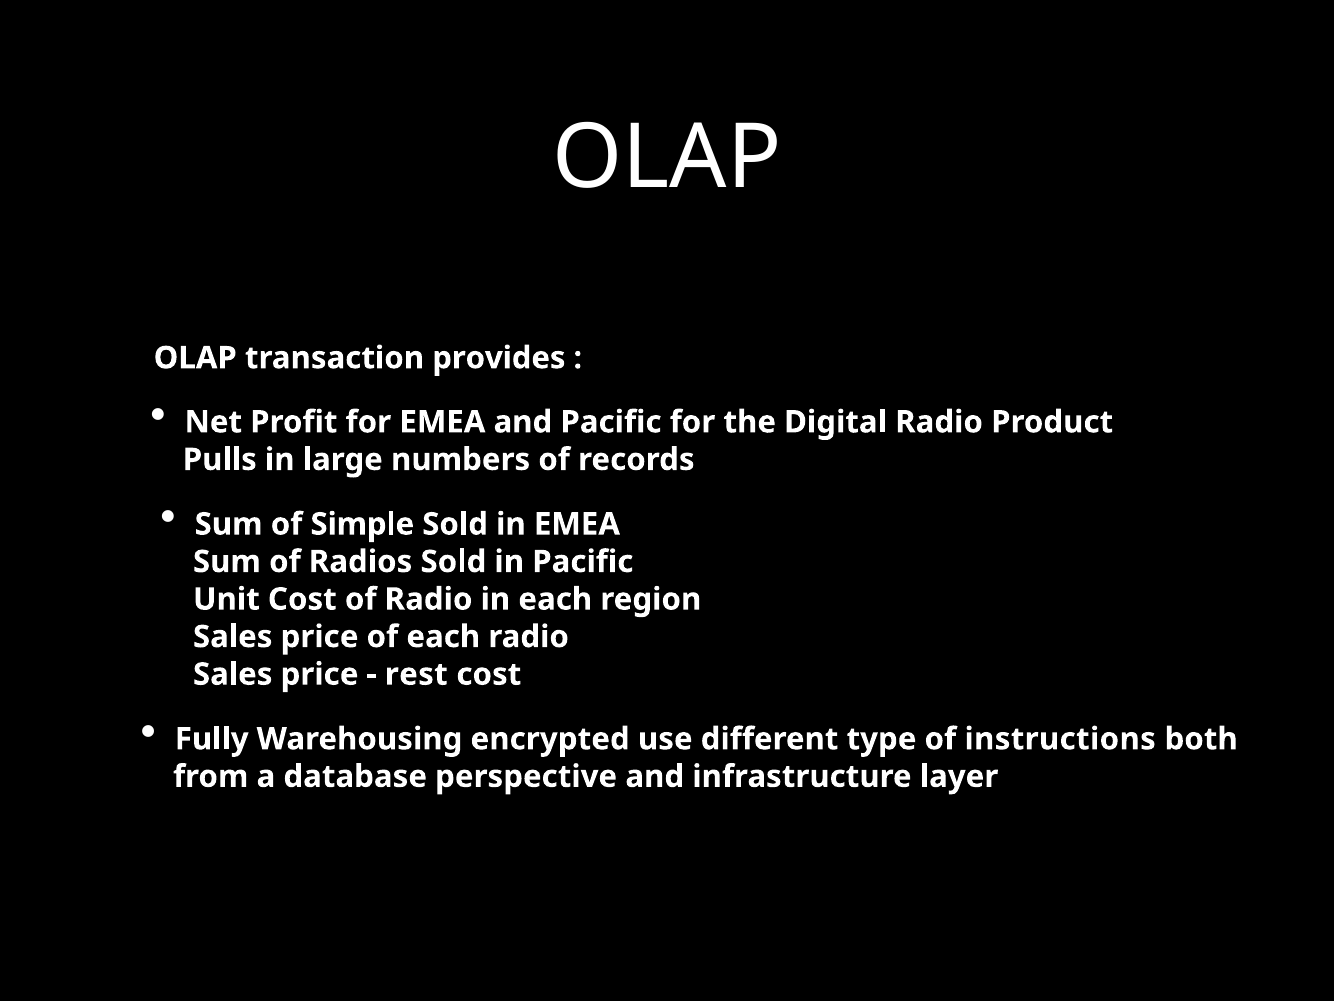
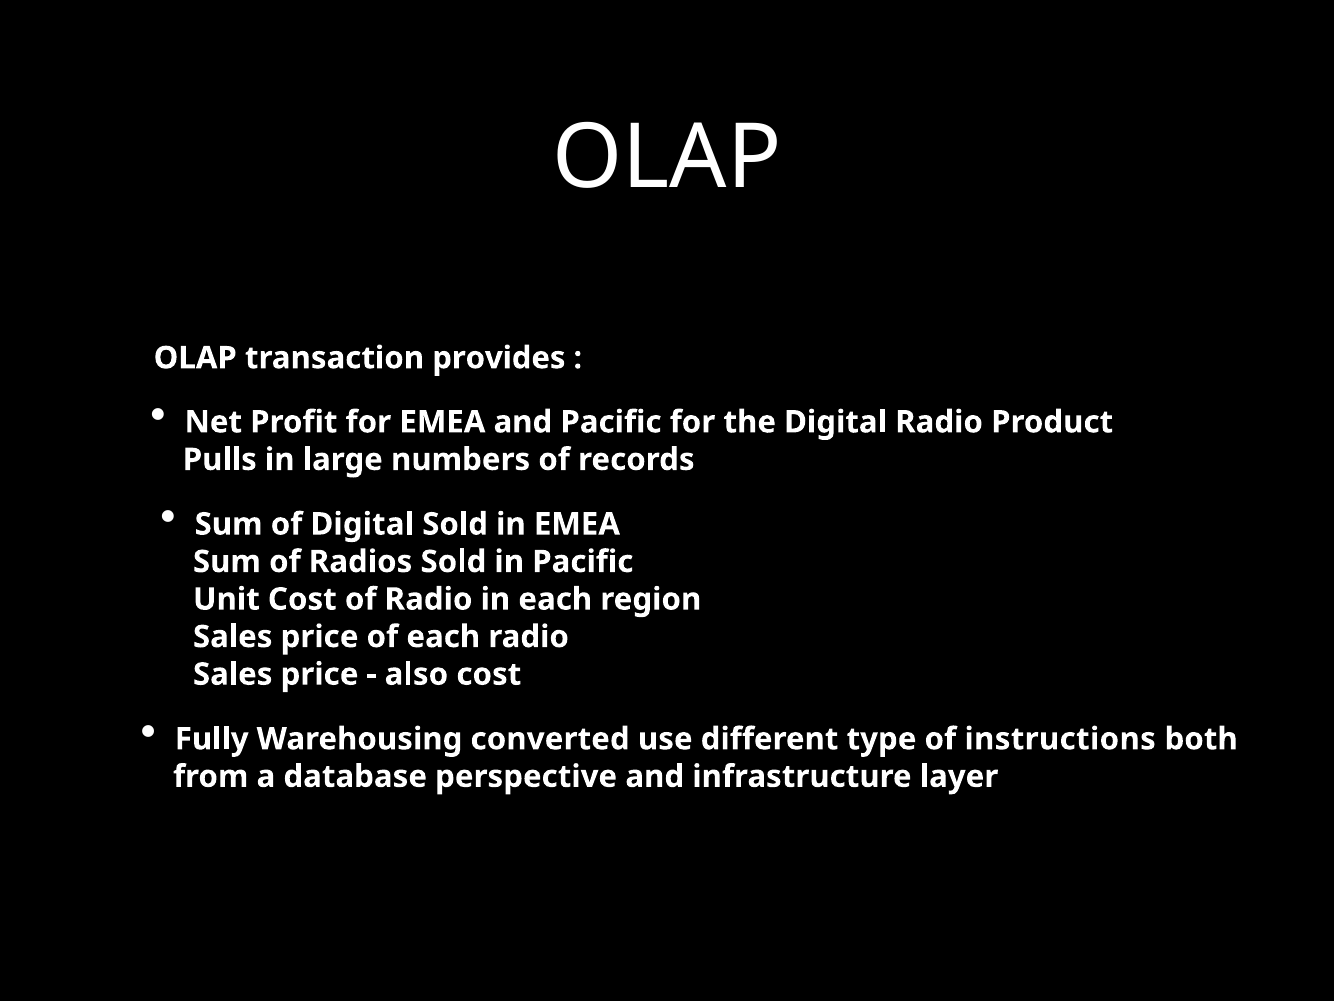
of Simple: Simple -> Digital (362, 524)
rest: rest -> also (416, 674)
encrypted: encrypted -> converted (550, 739)
